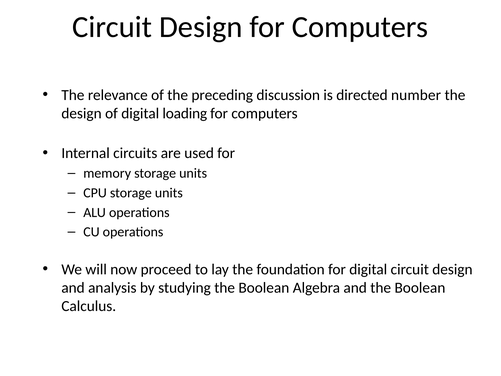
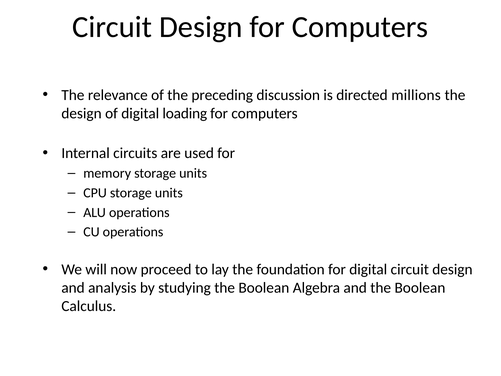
number: number -> millions (416, 95)
